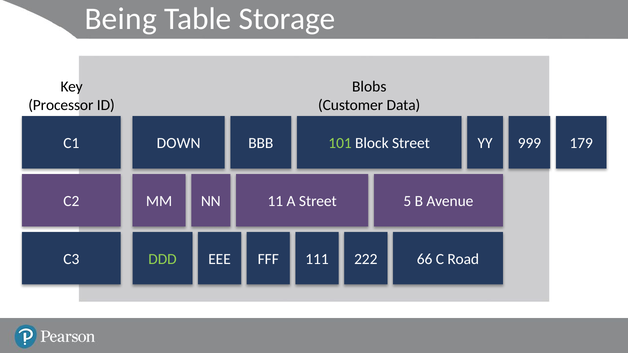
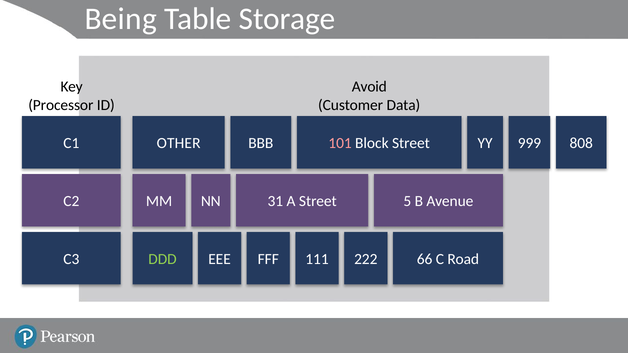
Blobs: Blobs -> Avoid (369, 87)
DOWN: DOWN -> OTHER (179, 143)
101 colour: light green -> pink (340, 143)
179: 179 -> 808 (581, 143)
11: 11 -> 31 (275, 201)
